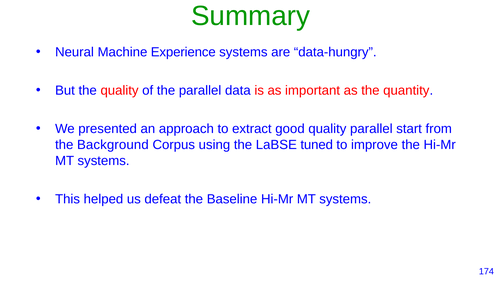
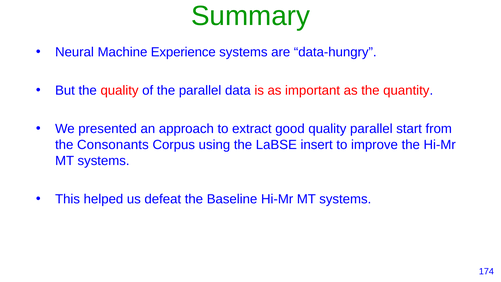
Background: Background -> Consonants (113, 145)
tuned: tuned -> insert (317, 145)
